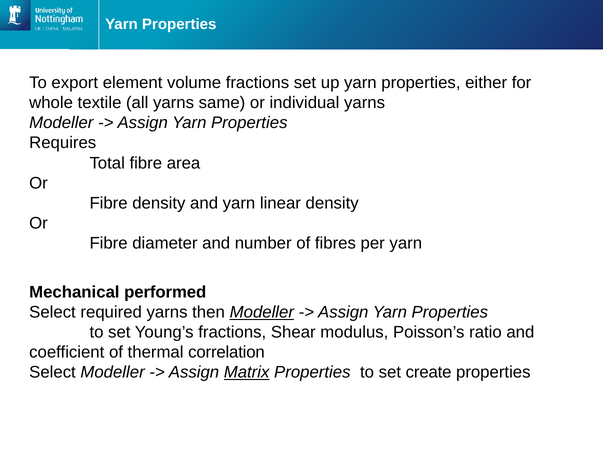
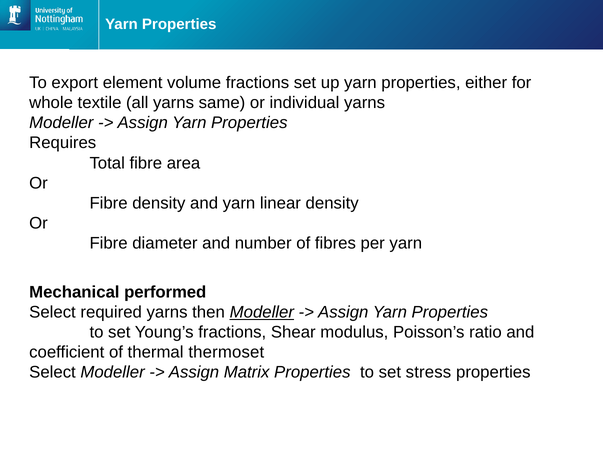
correlation: correlation -> thermoset (226, 353)
Matrix underline: present -> none (247, 373)
create: create -> stress (428, 373)
